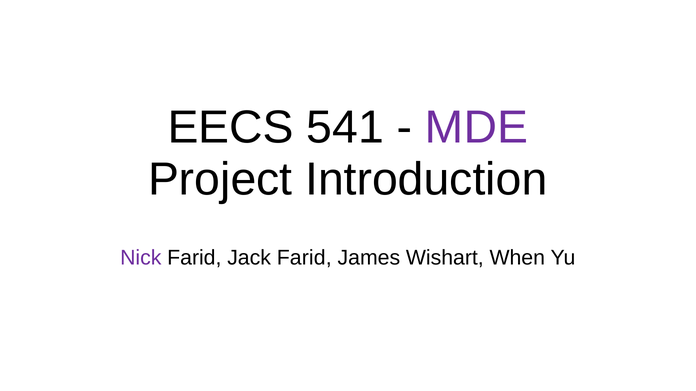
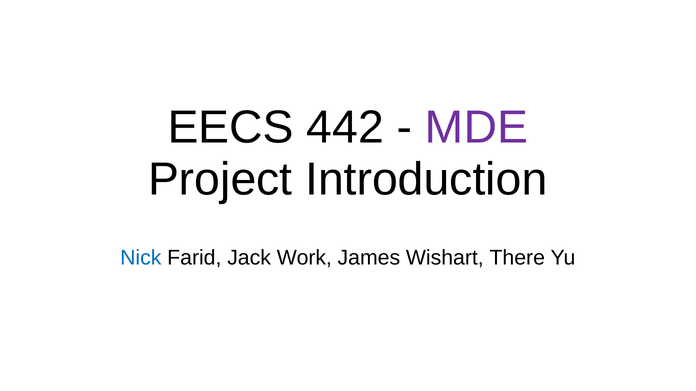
541: 541 -> 442 (345, 128)
Nick colour: purple -> blue (141, 258)
Jack Farid: Farid -> Work (304, 258)
When: When -> There (517, 258)
